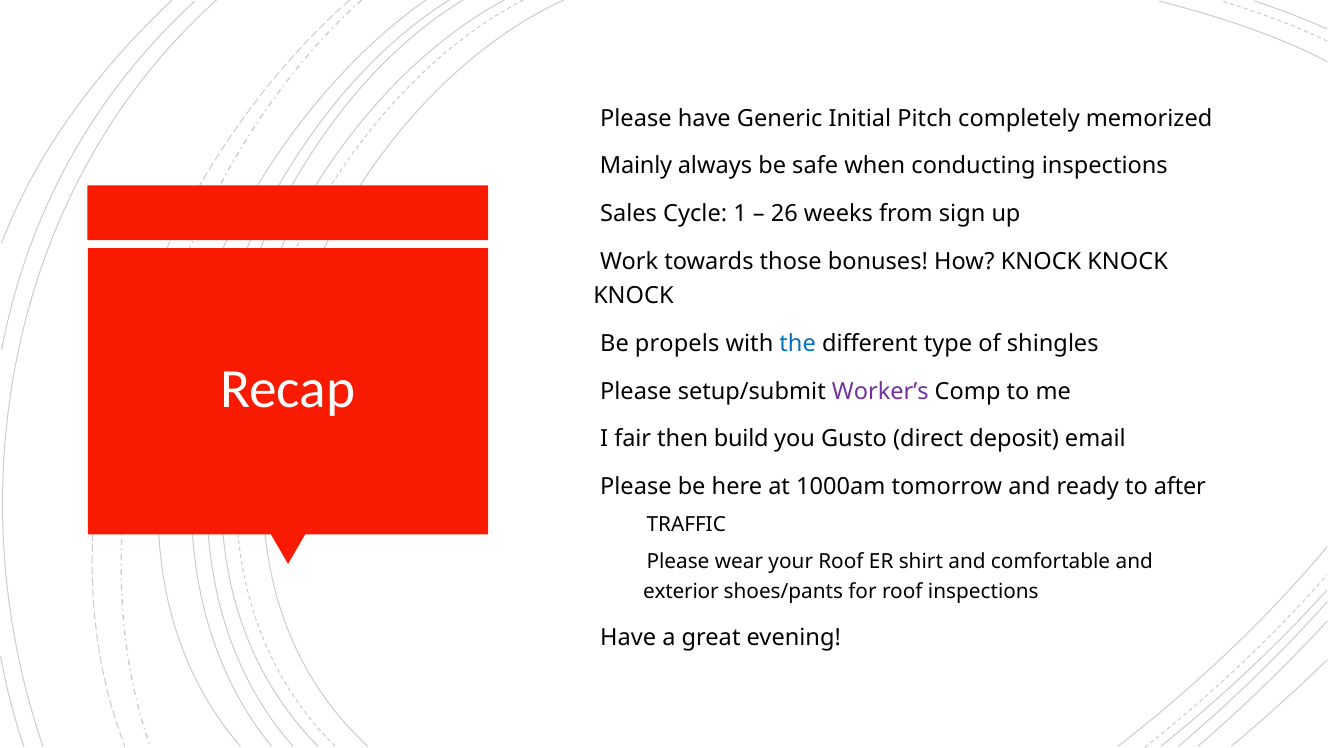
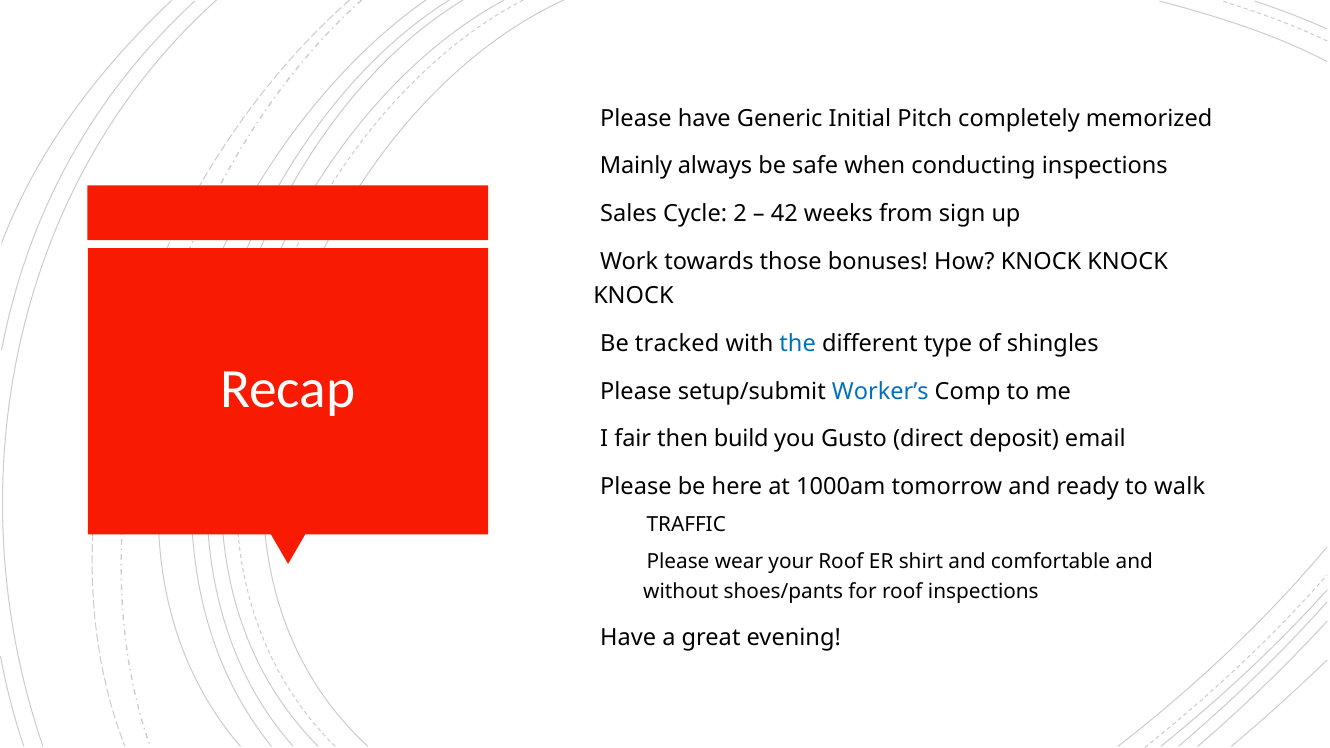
1: 1 -> 2 (740, 214)
26: 26 -> 42 (784, 214)
propels: propels -> tracked (677, 344)
Worker’s colour: purple -> blue (880, 391)
after: after -> walk (1180, 487)
exterior: exterior -> without (681, 592)
